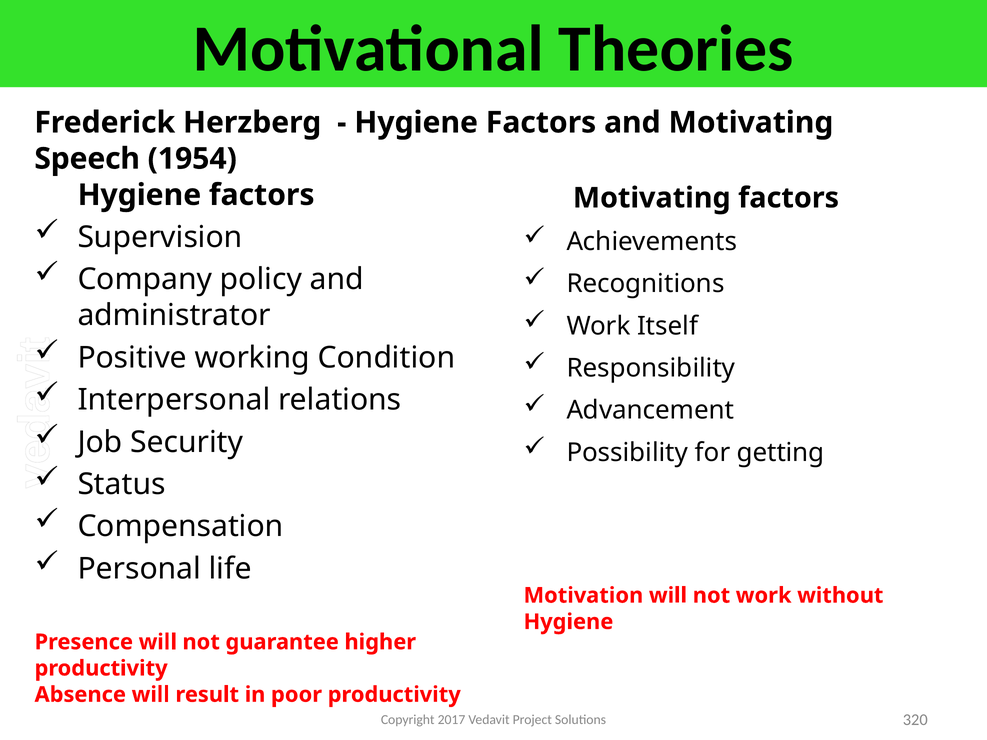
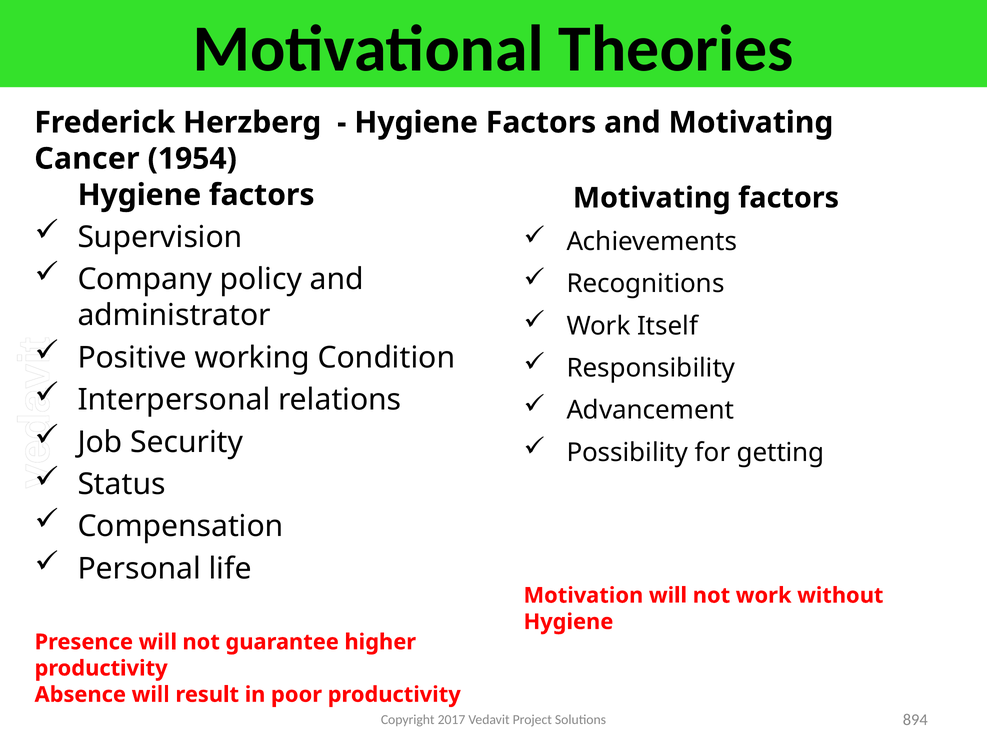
Speech: Speech -> Cancer (87, 159)
320: 320 -> 894 (915, 720)
